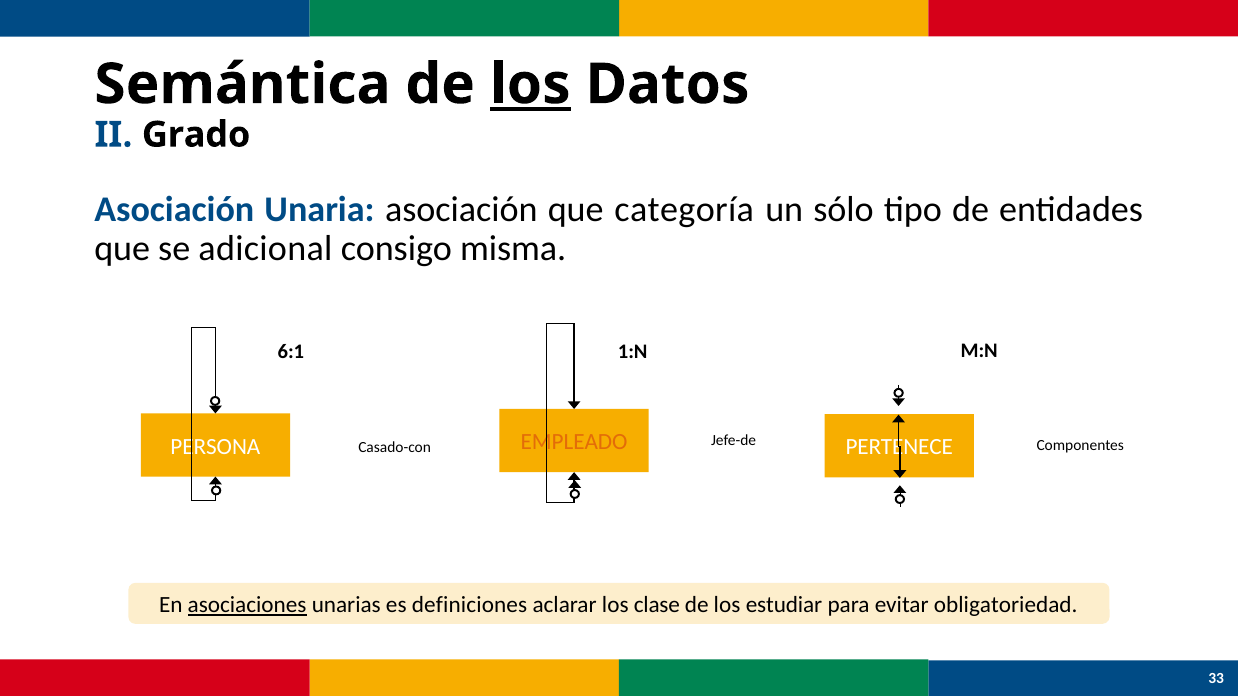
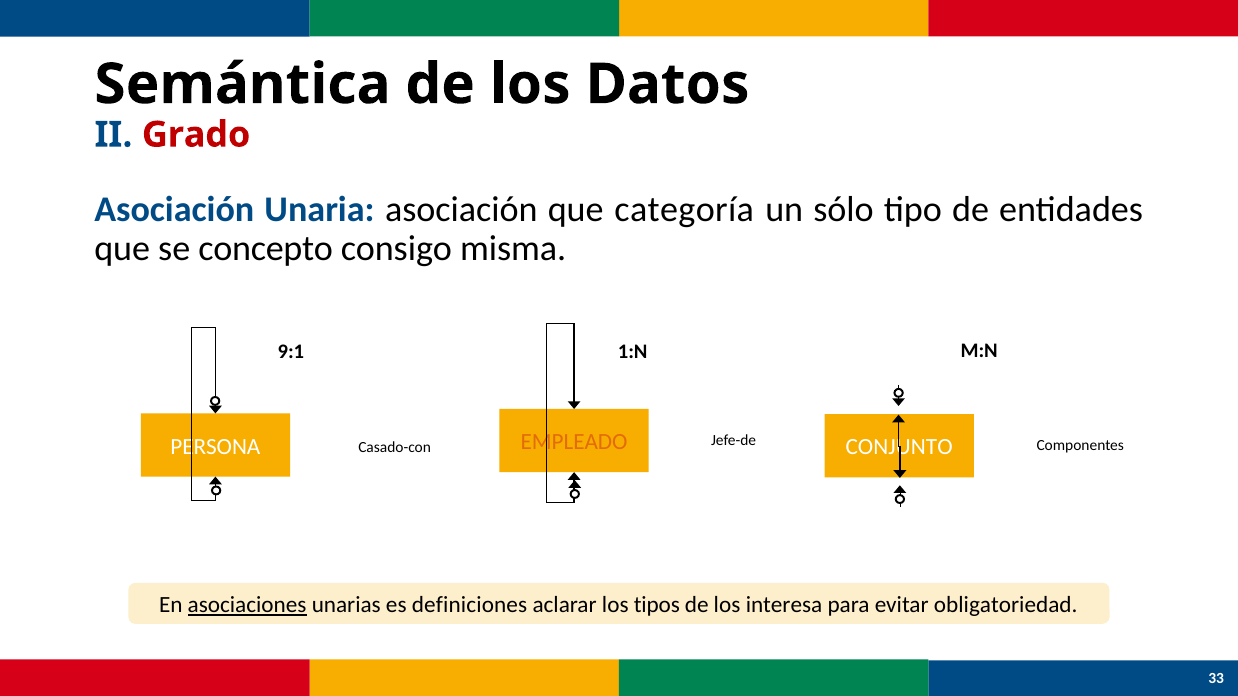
los underline: present -> none (530, 85)
Grado colour: black -> red (196, 135)
adicional: adicional -> concepto (266, 248)
6:1: 6:1 -> 9:1 (291, 352)
PERTENECE: PERTENECE -> CONJUNTO (899, 448)
clase: clase -> tipos (657, 605)
estudiar: estudiar -> interesa (784, 605)
